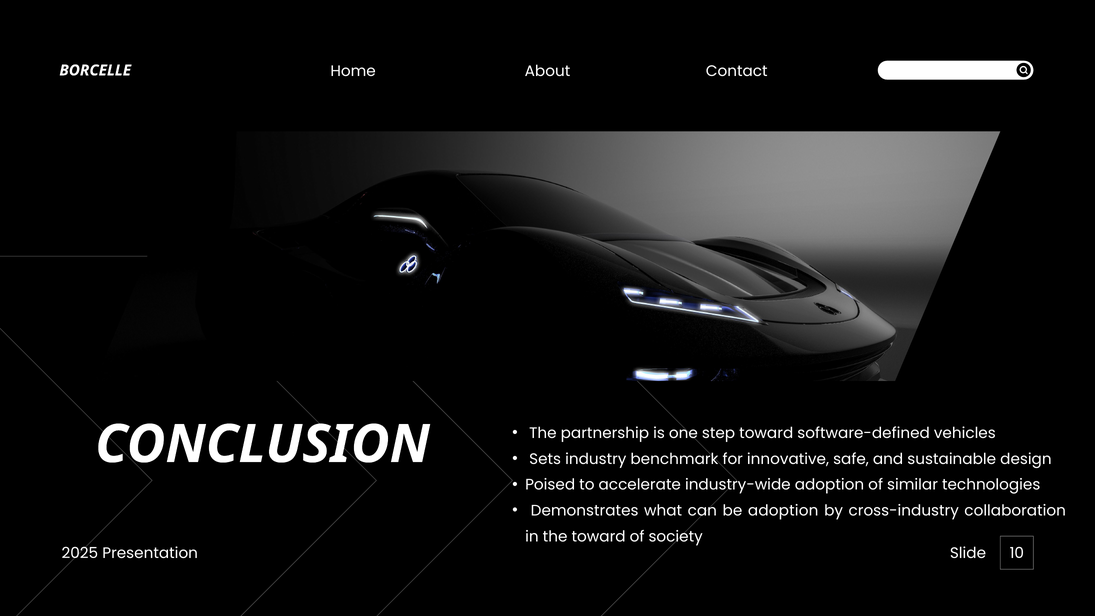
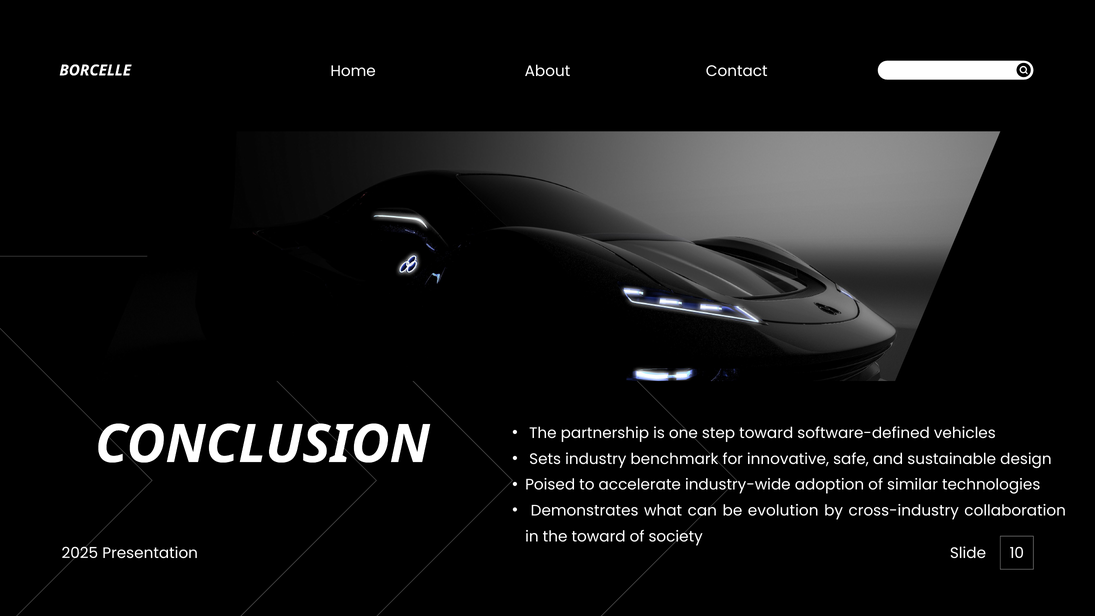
be adoption: adoption -> evolution (783, 511)
